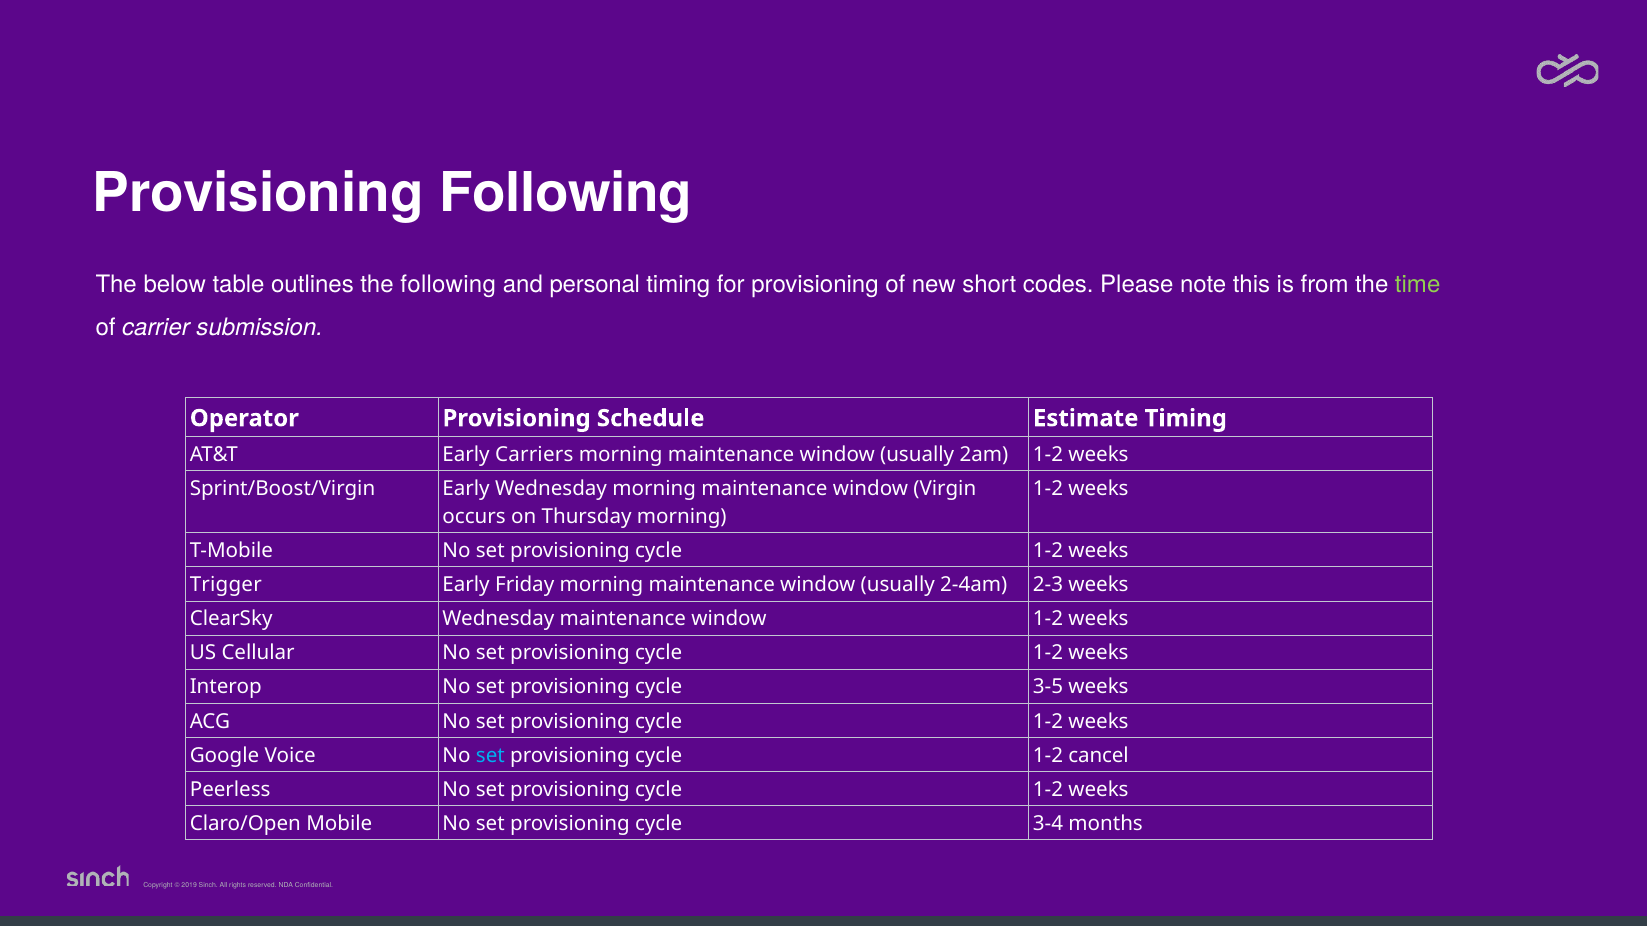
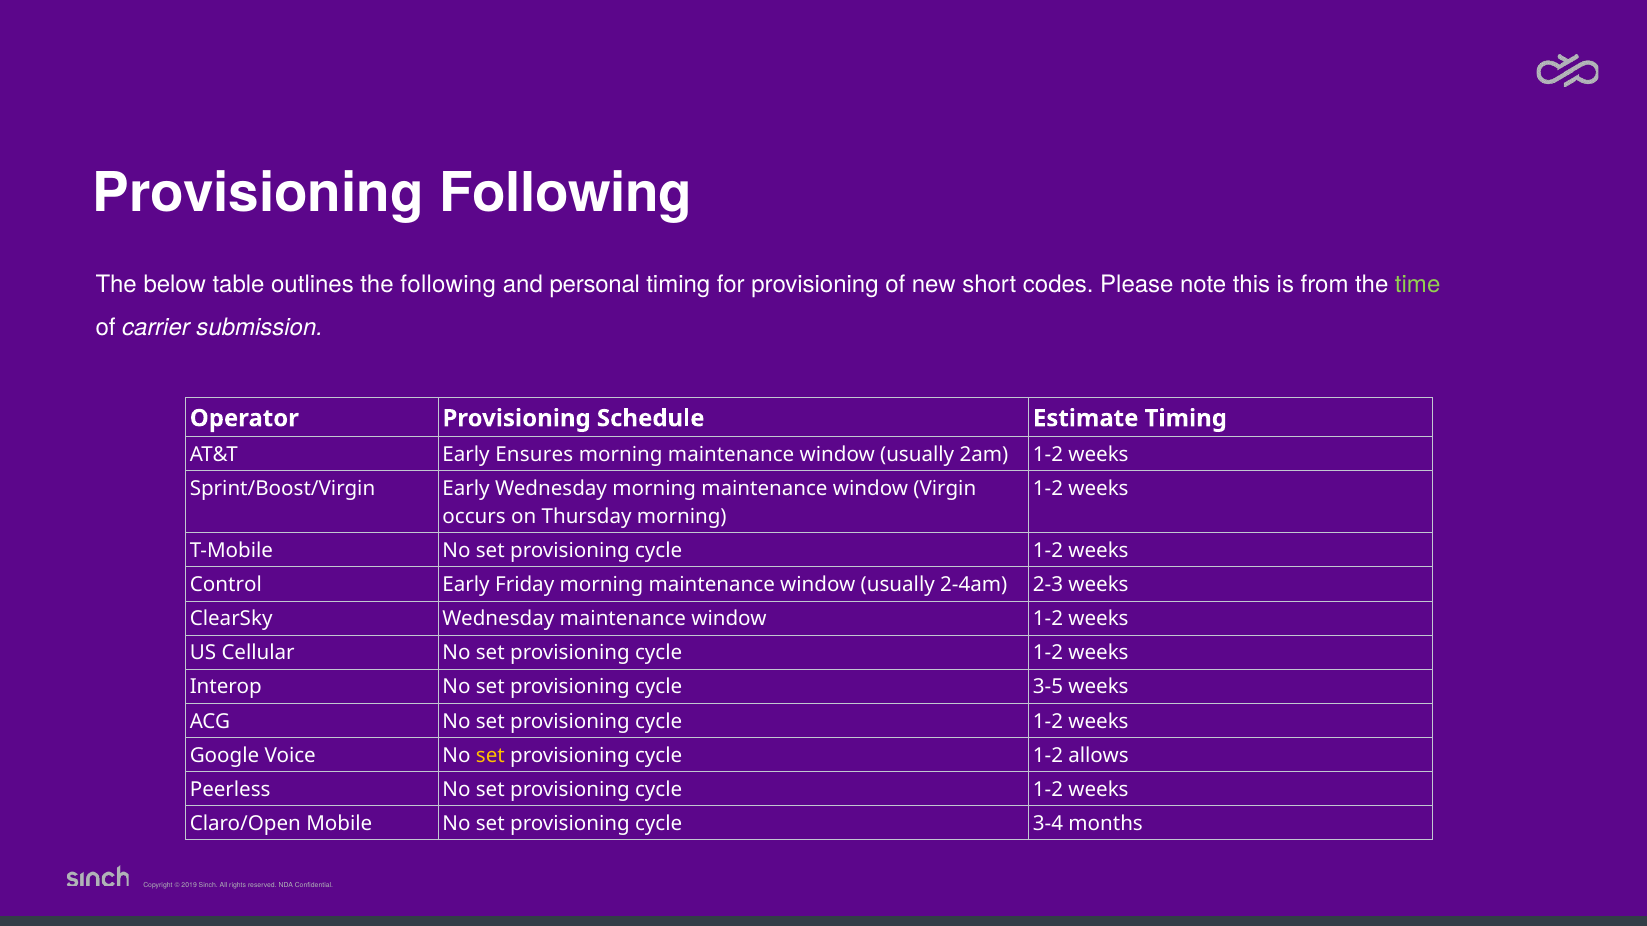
Carriers: Carriers -> Ensures (534, 455)
Trigger: Trigger -> Control (226, 585)
set colour: light blue -> yellow (490, 756)
cancel: cancel -> allows (1099, 756)
